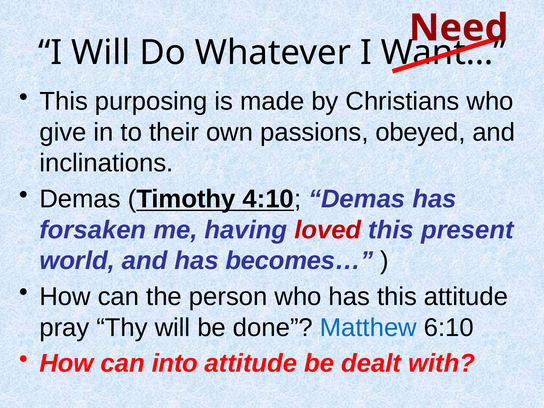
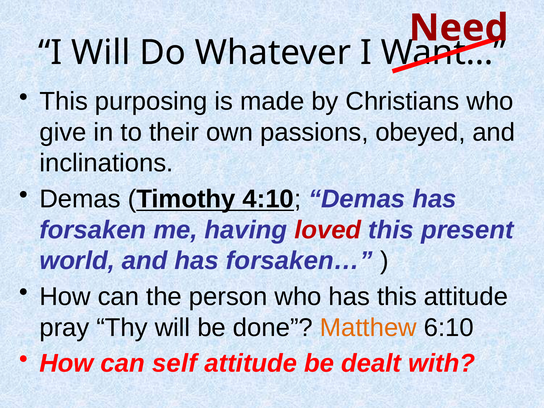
becomes…: becomes… -> forsaken… (299, 261)
Matthew colour: blue -> orange (368, 328)
into: into -> self (175, 364)
